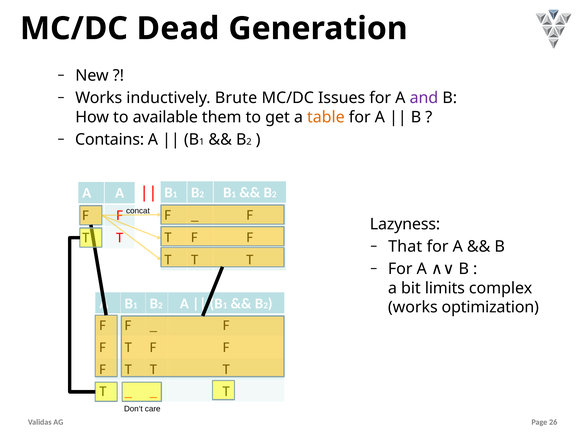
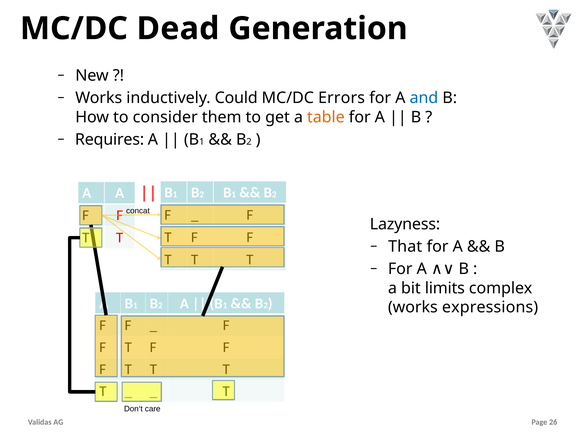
Brute: Brute -> Could (236, 98)
Issues: Issues -> Errors (342, 98)
and colour: purple -> blue (424, 98)
available: available -> consider (165, 117)
Contains: Contains -> Requires (110, 139)
optimization: optimization -> expressions (490, 307)
